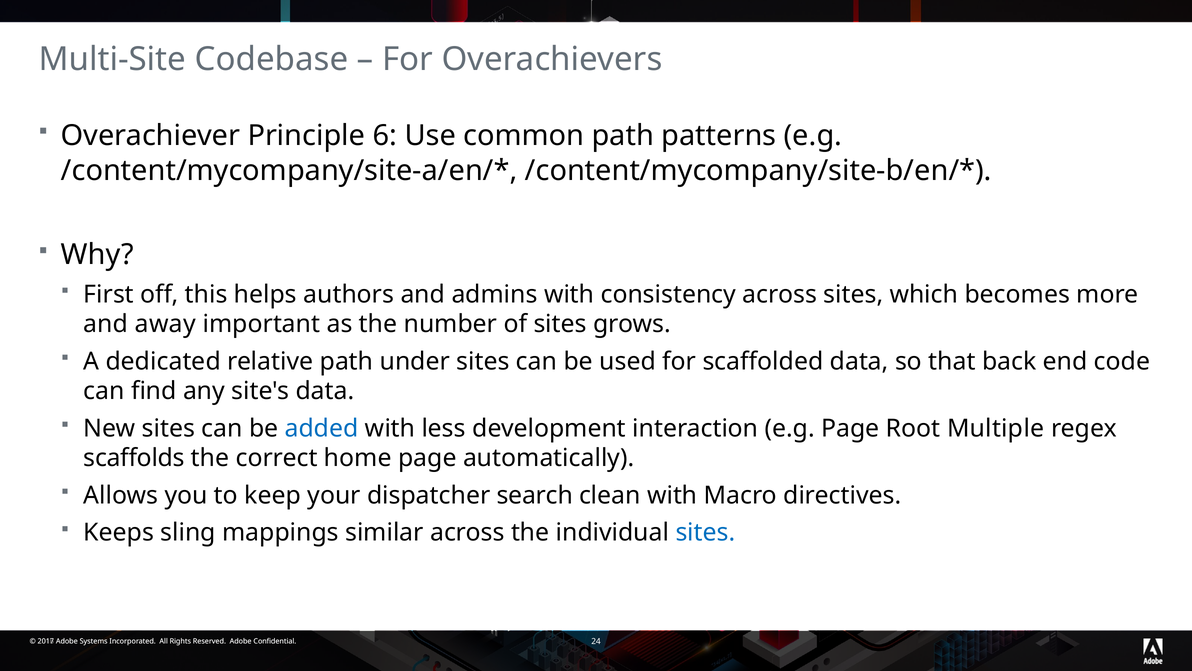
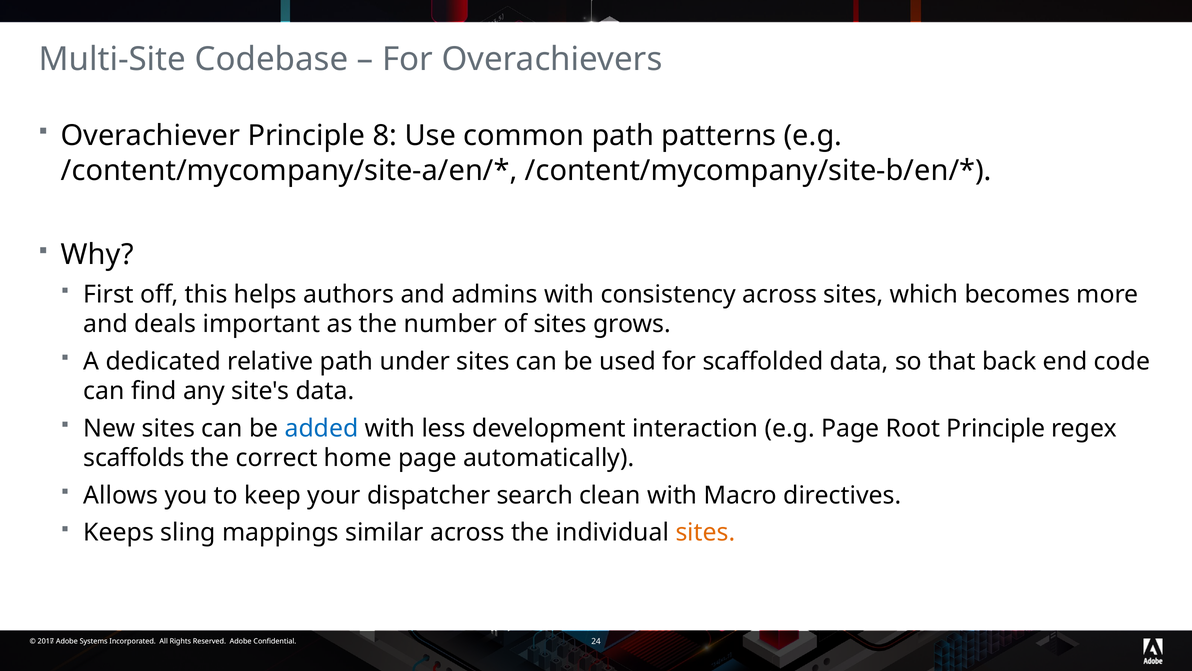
6: 6 -> 8 (385, 136)
away: away -> deals (165, 324)
Root Multiple: Multiple -> Principle (996, 428)
sites colour: blue -> orange (705, 532)
